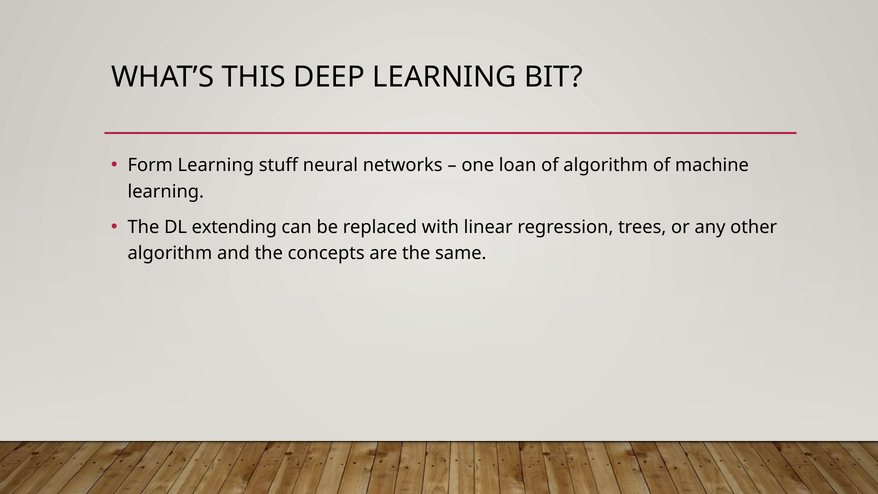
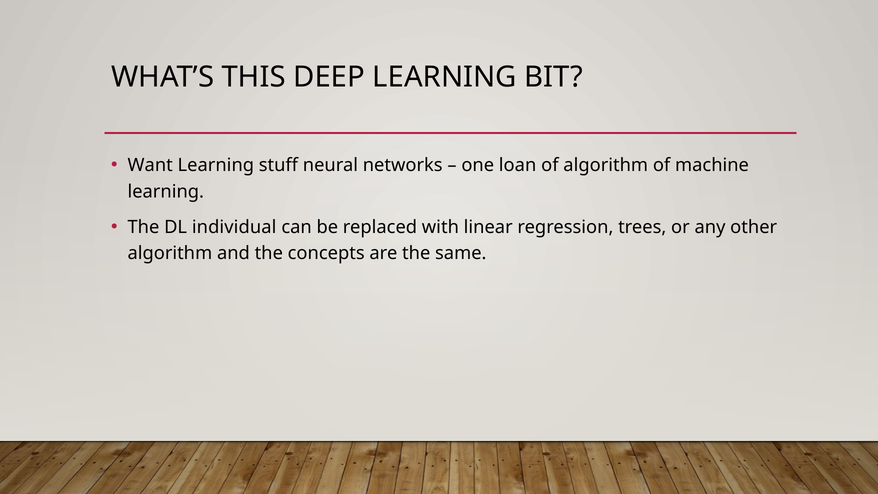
Form: Form -> Want (150, 165)
extending: extending -> individual (234, 227)
